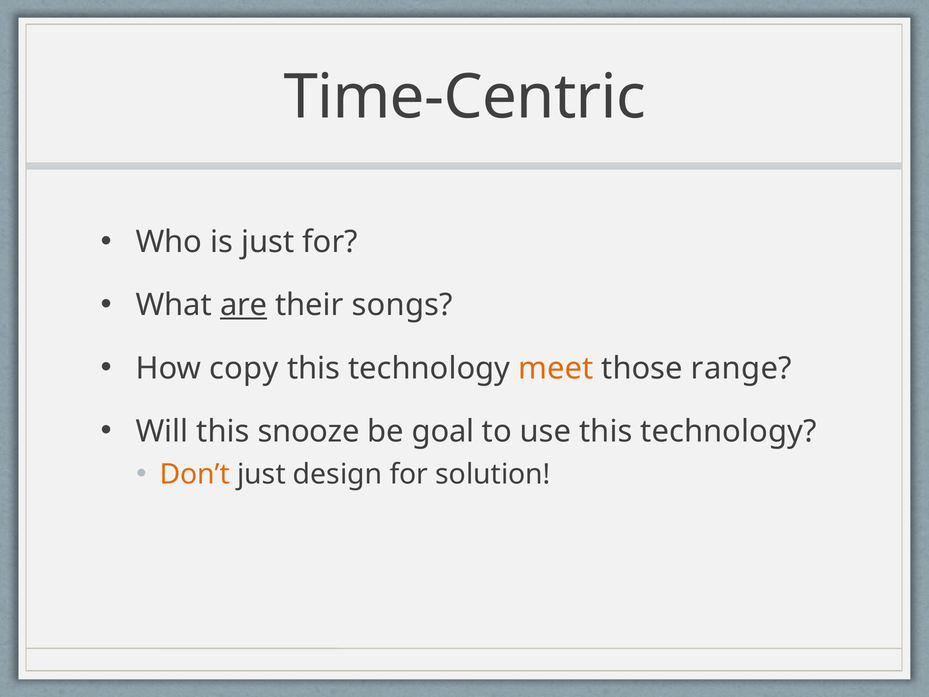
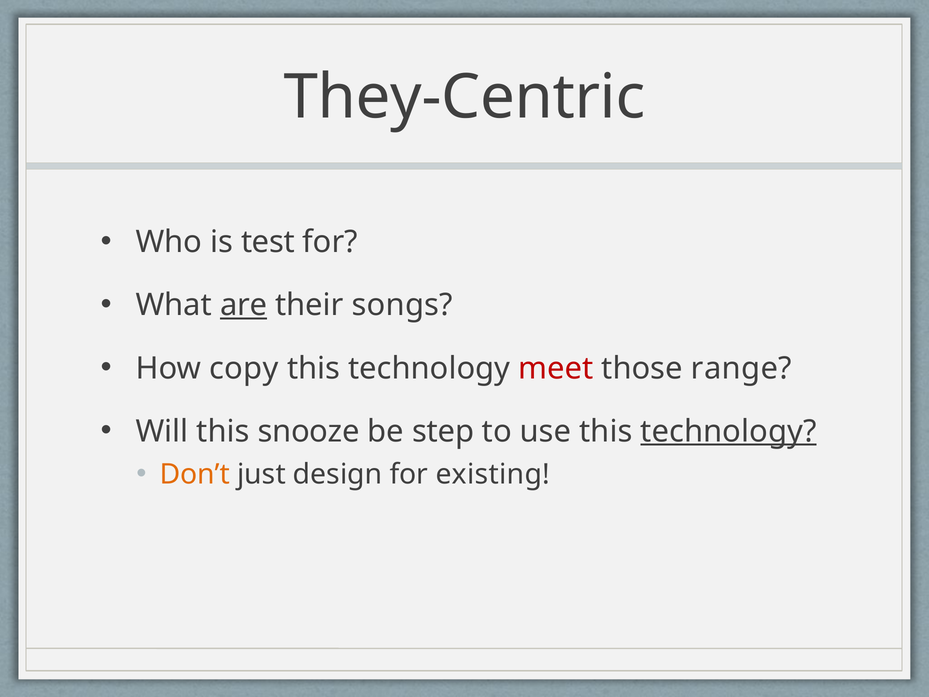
Time-Centric: Time-Centric -> They-Centric (465, 97)
is just: just -> test (268, 242)
meet colour: orange -> red (556, 368)
goal: goal -> step (443, 431)
technology underline: none -> present (728, 431)
solution: solution -> existing (493, 474)
